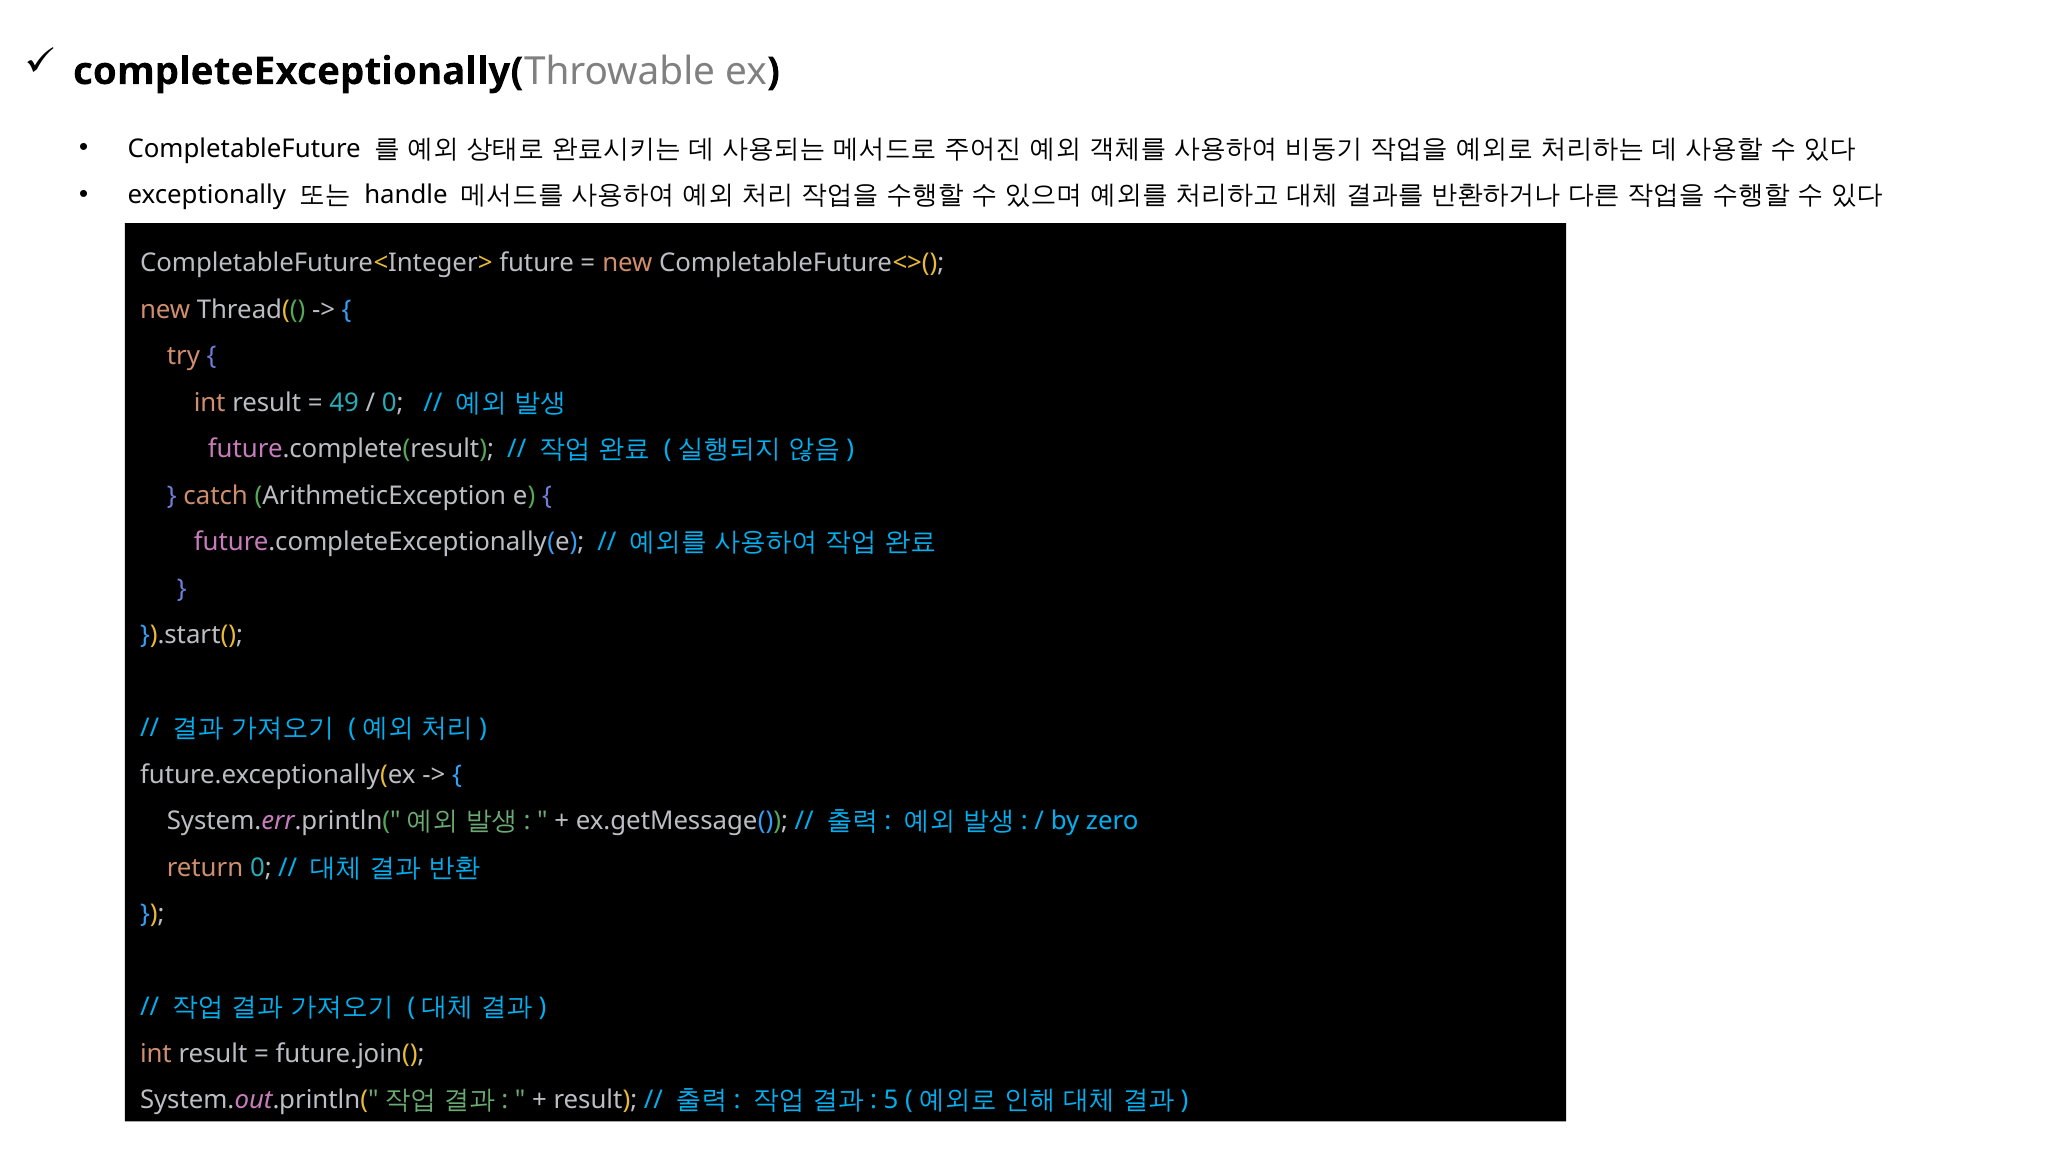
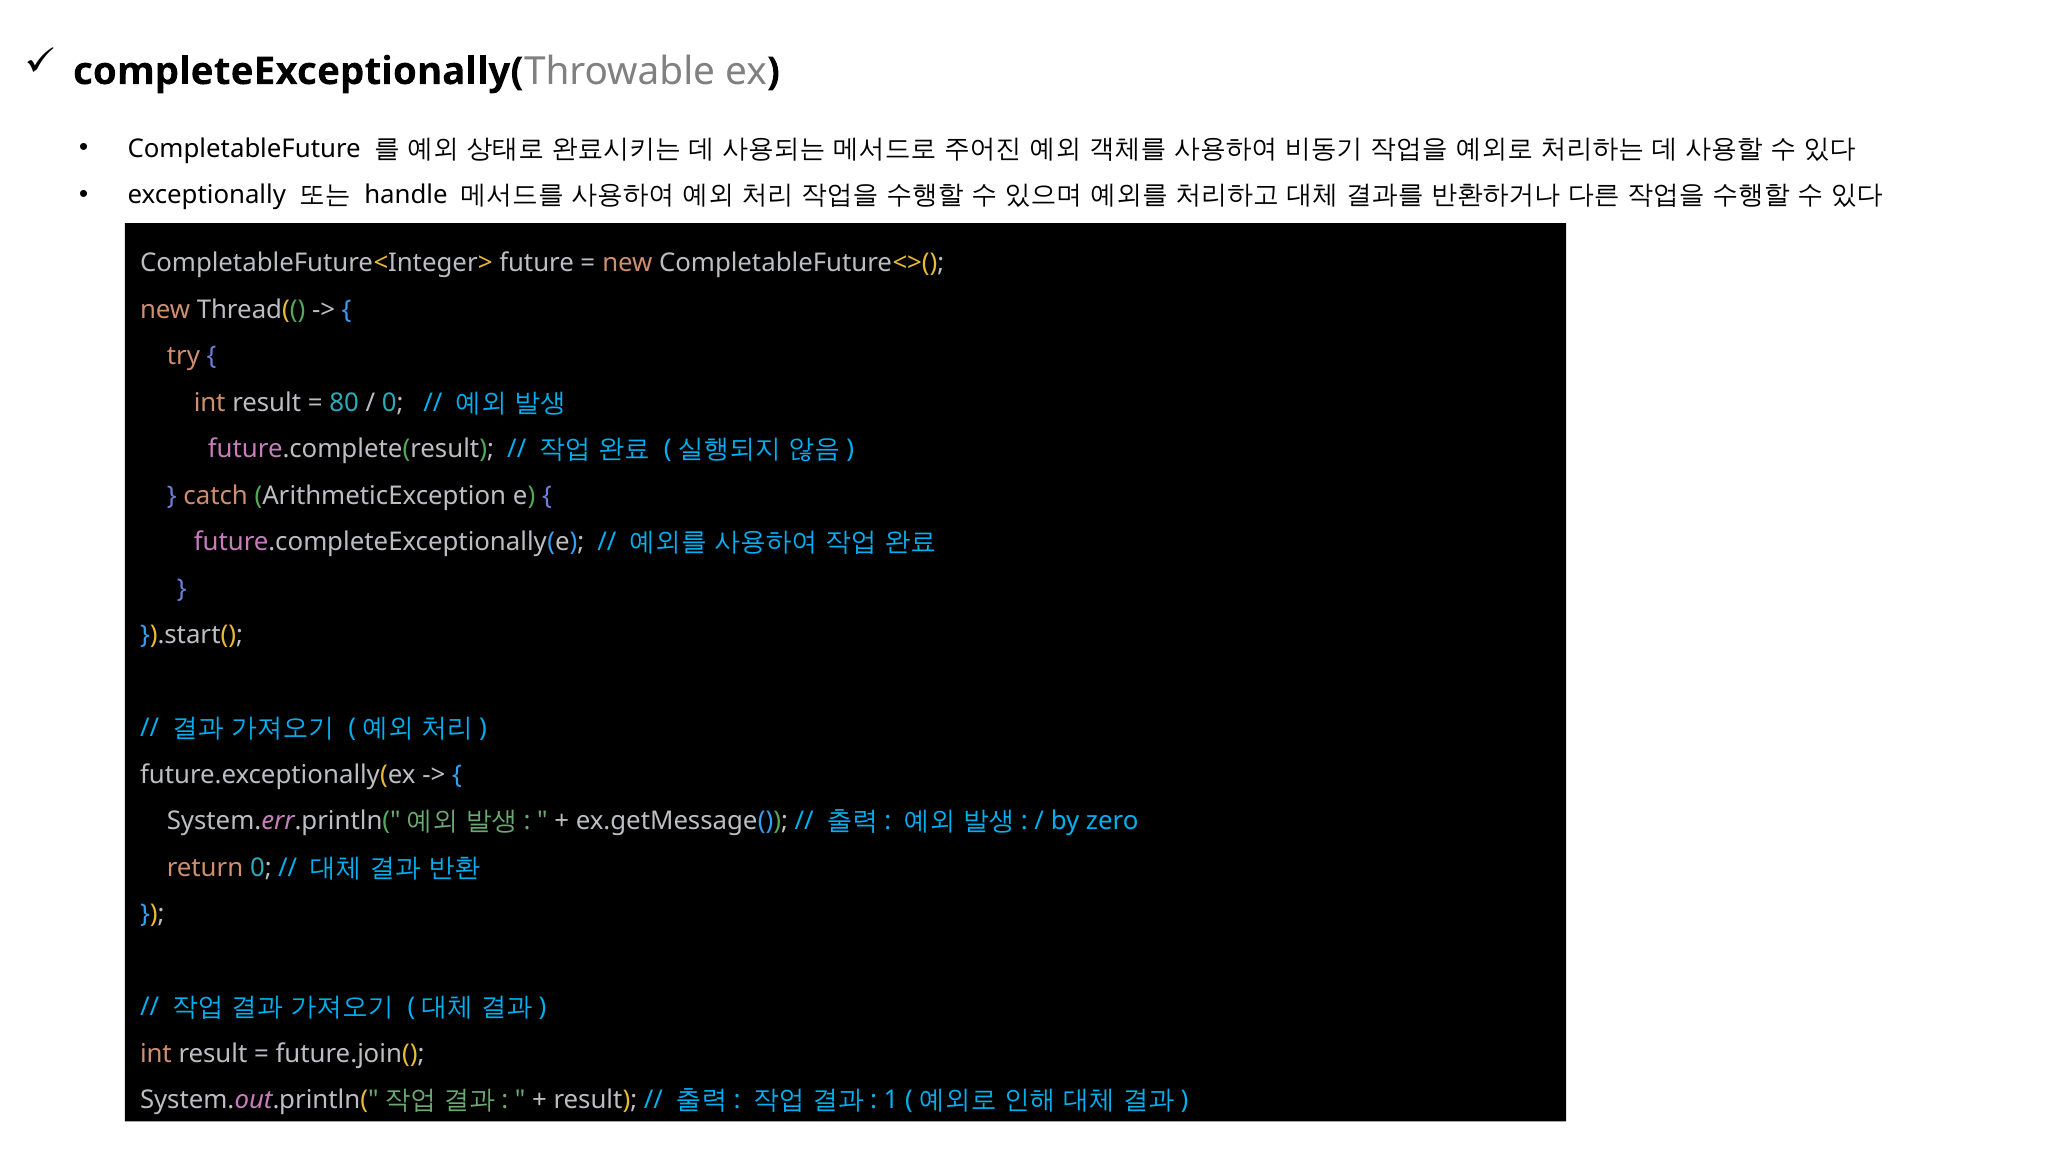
49: 49 -> 80 (344, 403)
5: 5 -> 1 (891, 1100)
